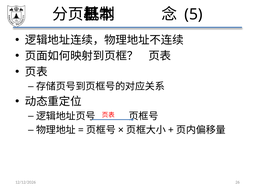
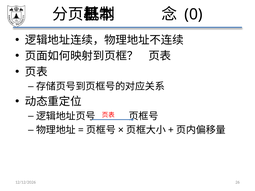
5: 5 -> 0 (193, 14)
